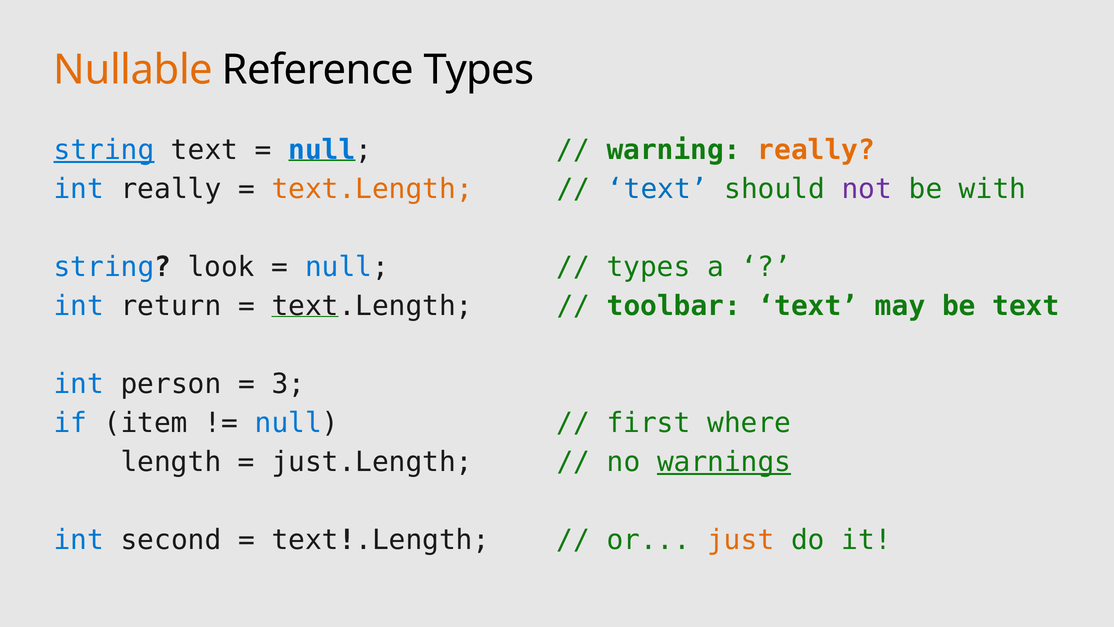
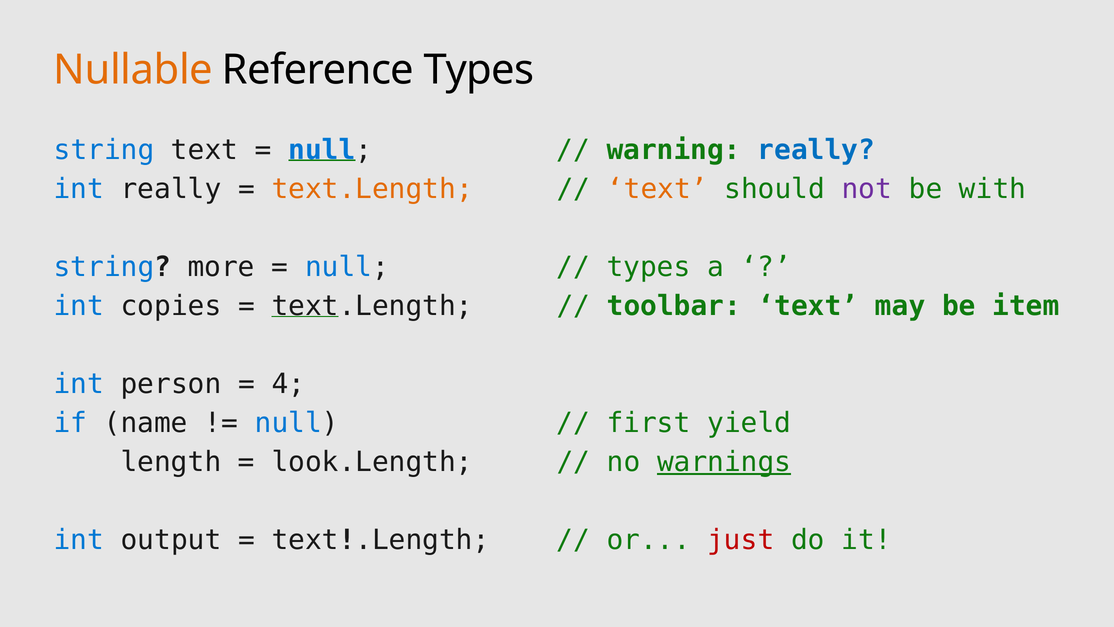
string underline: present -> none (104, 150)
really colour: orange -> blue (816, 150)
text colour: blue -> orange (657, 189)
look: look -> more (221, 267)
return: return -> copies (171, 306)
be text: text -> item (1026, 306)
3: 3 -> 4 (288, 384)
item: item -> name (146, 423)
where: where -> yield (749, 423)
just.Length: just.Length -> look.Length (372, 462)
second: second -> output (171, 540)
just colour: orange -> red (741, 540)
